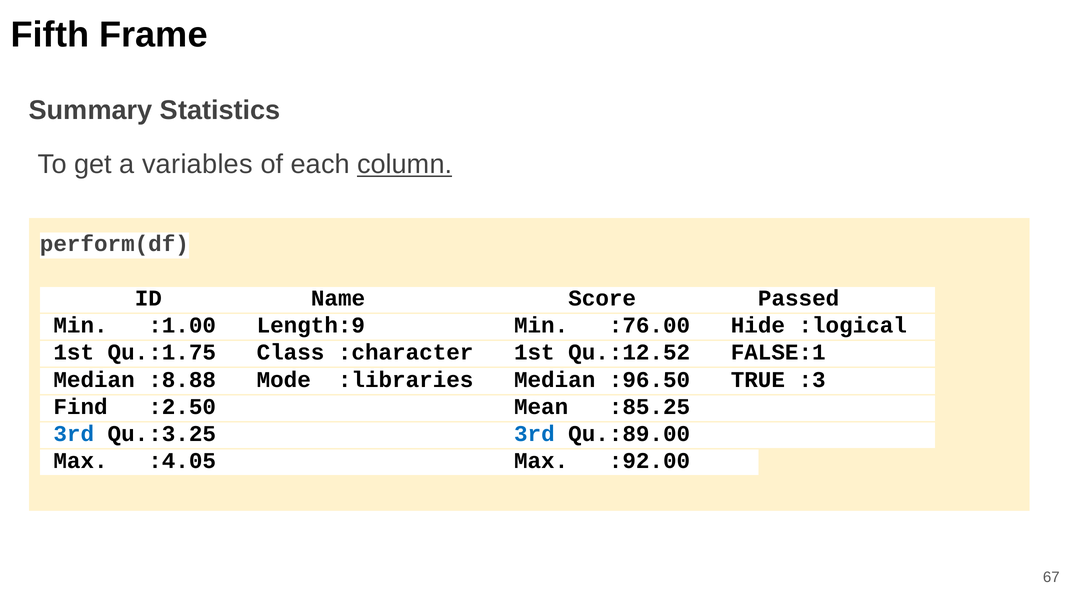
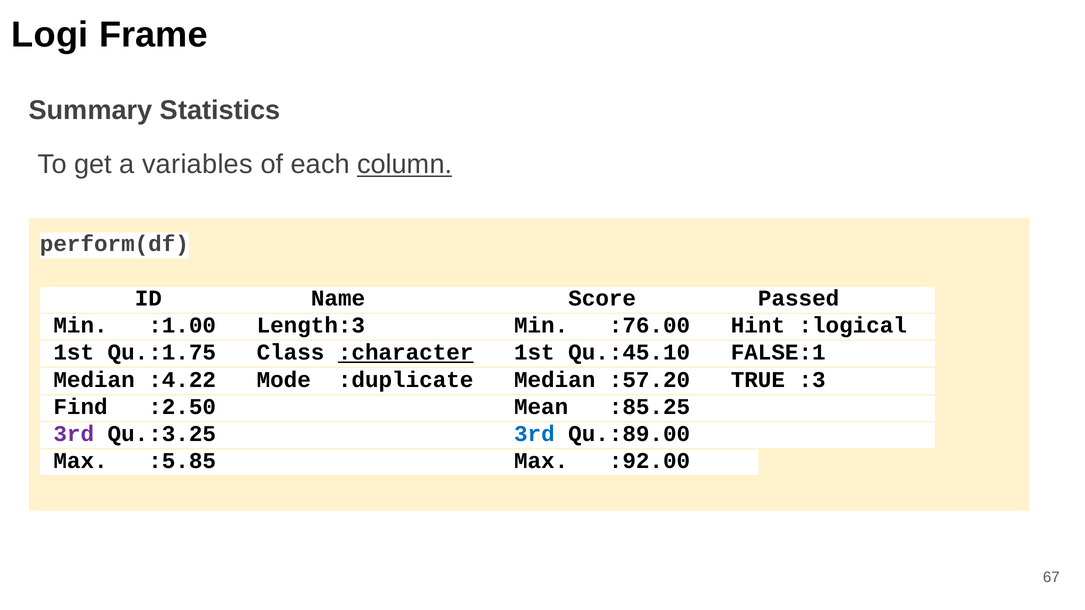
Fifth: Fifth -> Logi (50, 35)
Length:9: Length:9 -> Length:3 (311, 326)
Hide: Hide -> Hint (758, 326)
:character underline: none -> present (406, 353)
Qu.:12.52: Qu.:12.52 -> Qu.:45.10 (629, 353)
:8.88: :8.88 -> :4.22 (182, 380)
:libraries: :libraries -> :duplicate (406, 380)
:96.50: :96.50 -> :57.20 (650, 380)
3rd colour: blue -> purple (74, 434)
:4.05: :4.05 -> :5.85 (182, 461)
